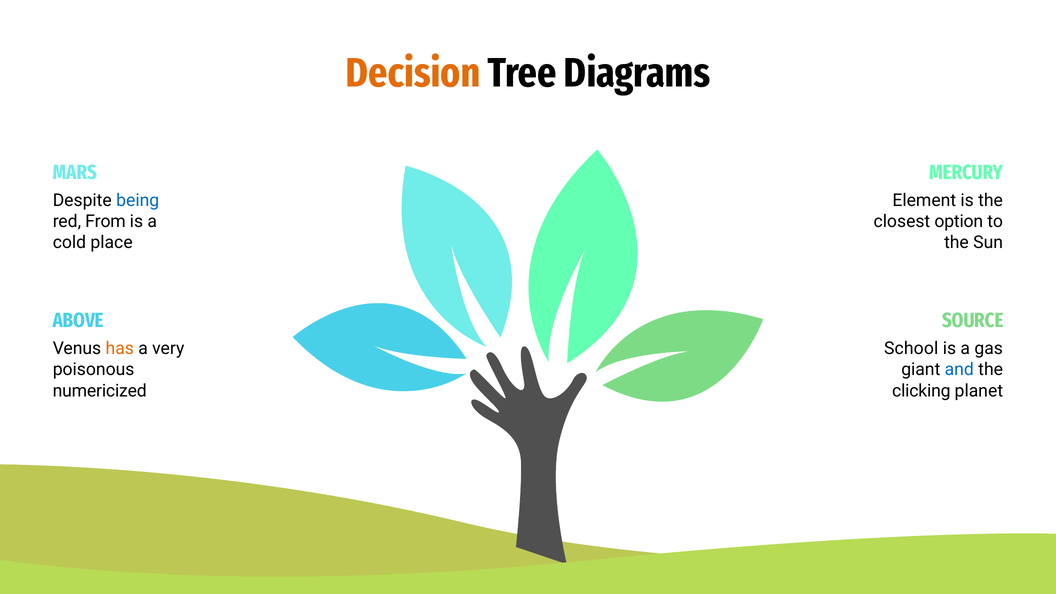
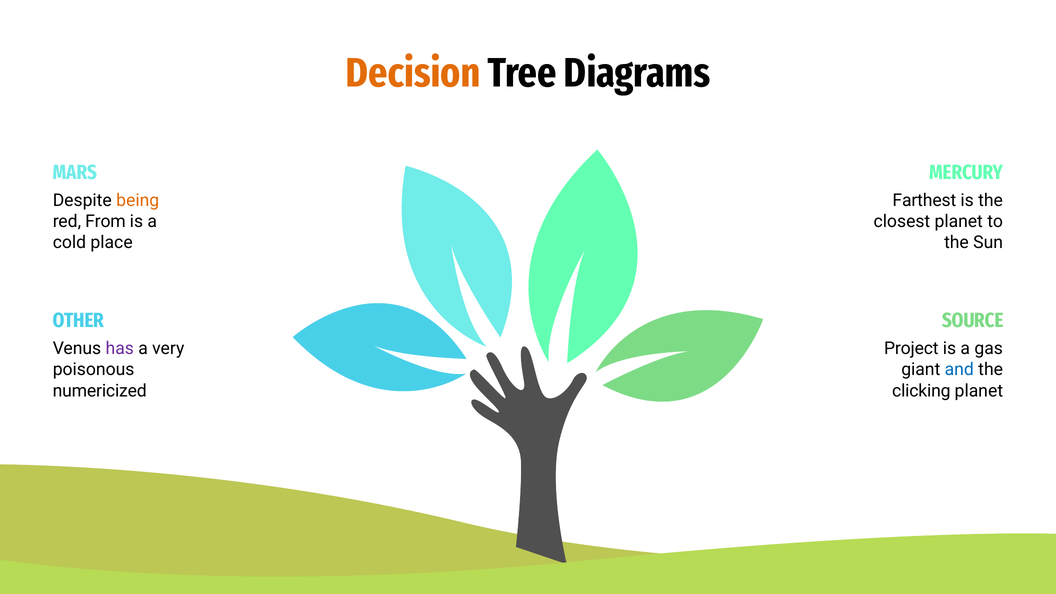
being colour: blue -> orange (138, 200)
Element: Element -> Farthest (924, 200)
closest option: option -> planet (959, 222)
ABOVE: ABOVE -> OTHER (78, 320)
has colour: orange -> purple (120, 348)
School: School -> Project (911, 348)
